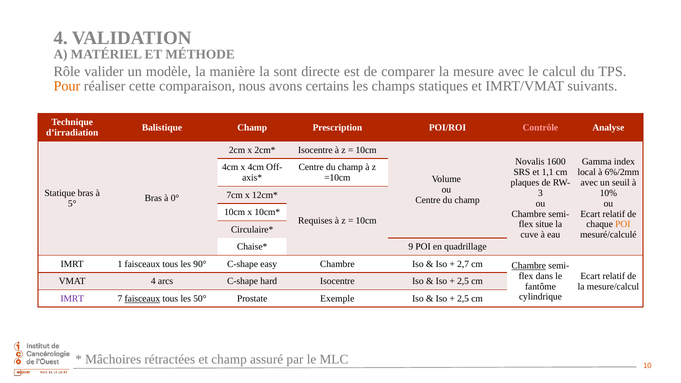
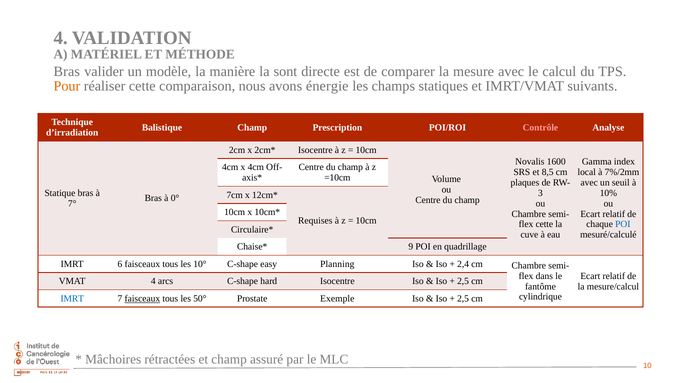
Rôle: Rôle -> Bras (67, 72)
certains: certains -> énergie (327, 86)
1,1: 1,1 -> 8,5 (548, 172)
6%/2mm: 6%/2mm -> 7%/2mm (622, 172)
5°: 5° -> 7° (72, 204)
situe: situe -> cette (544, 224)
POI colour: orange -> blue (623, 224)
1: 1 -> 6 (120, 264)
90°: 90° -> 10° (200, 264)
easy Chambre: Chambre -> Planning (337, 264)
2,7: 2,7 -> 2,4 (463, 264)
Chambre underline: present -> none (529, 266)
IMRT colour: purple -> blue (72, 299)
